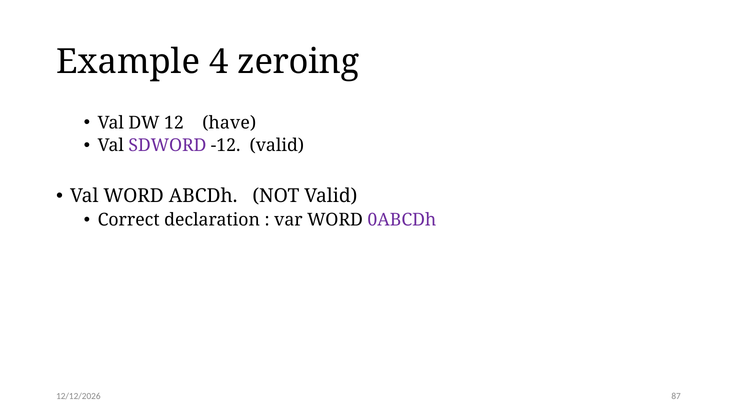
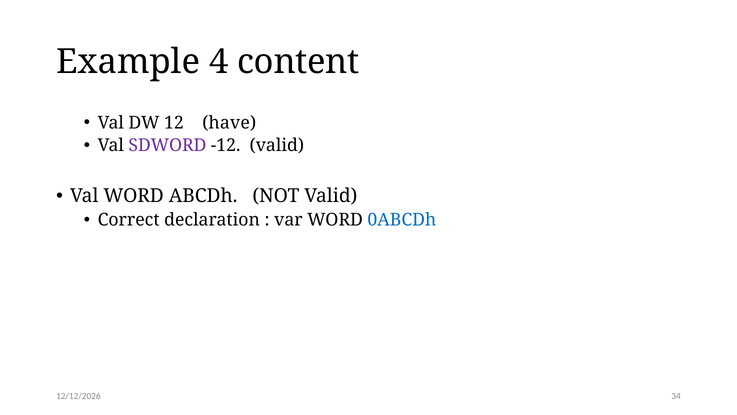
zeroing: zeroing -> content (298, 62)
0ABCDh colour: purple -> blue (402, 220)
87: 87 -> 34 (676, 396)
